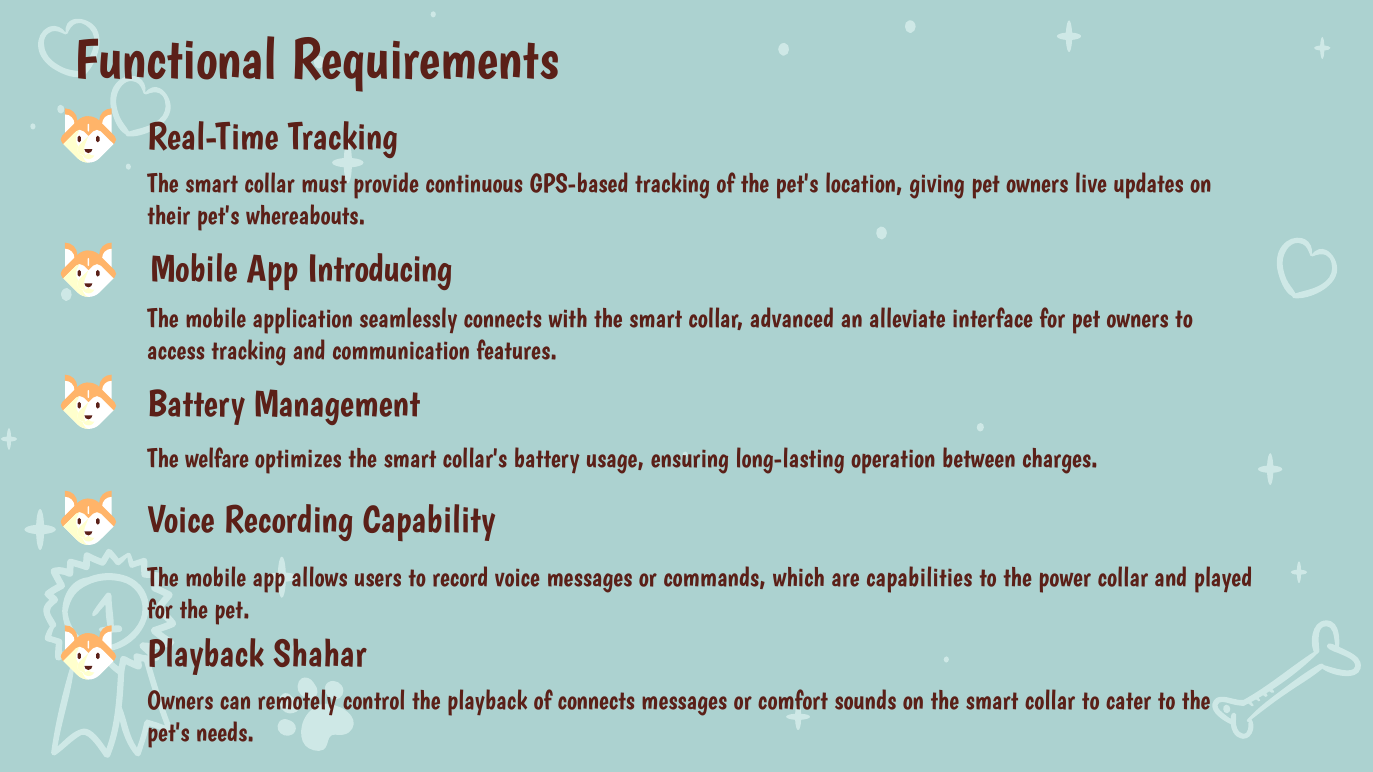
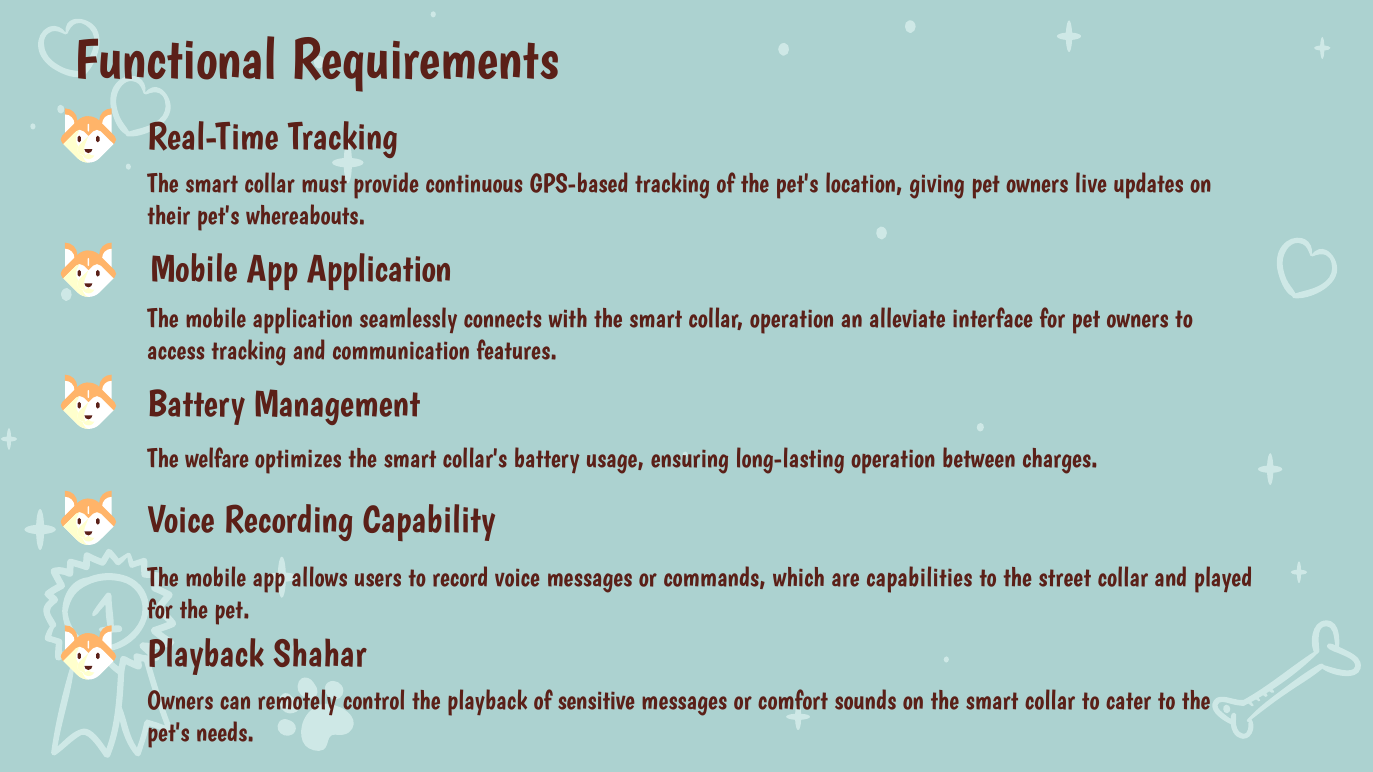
App Introducing: Introducing -> Application (379, 269)
collar advanced: advanced -> operation (792, 318)
power: power -> street (1065, 578)
of connects: connects -> sensitive (596, 701)
